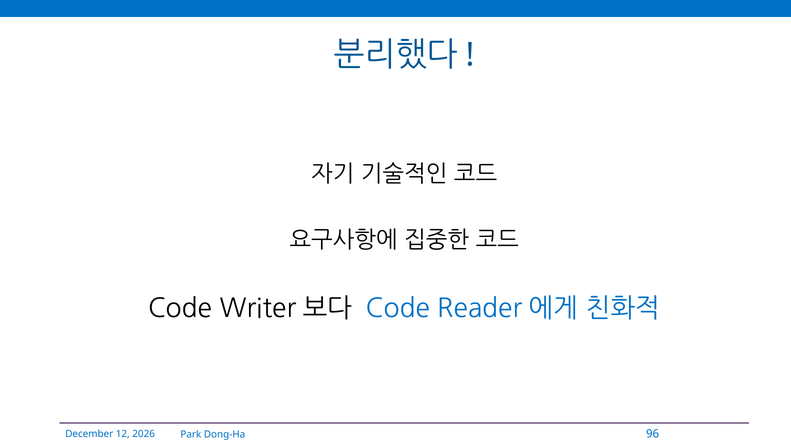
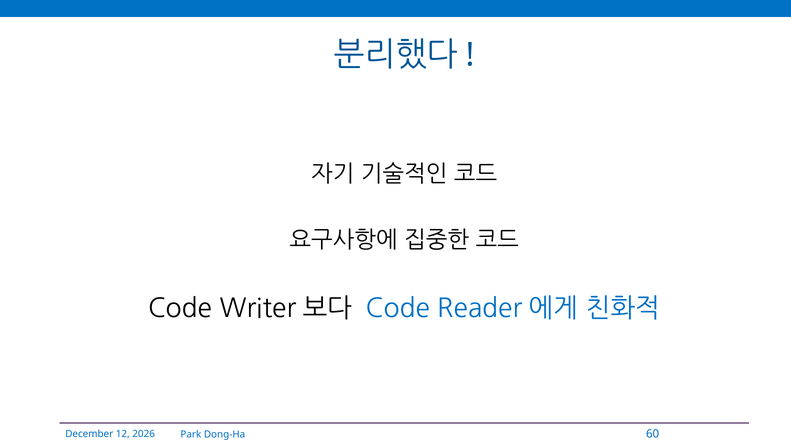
96: 96 -> 60 (653, 434)
